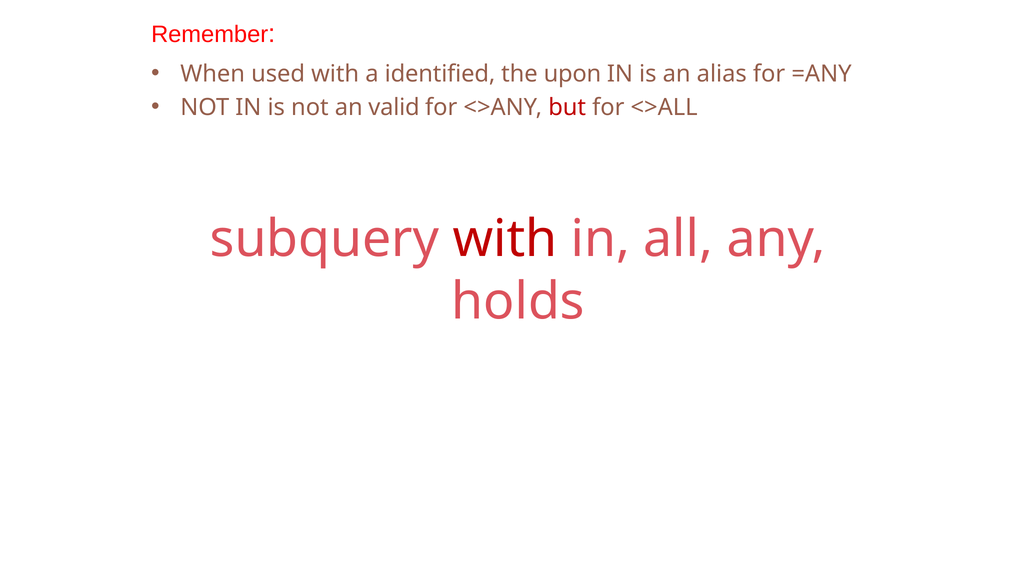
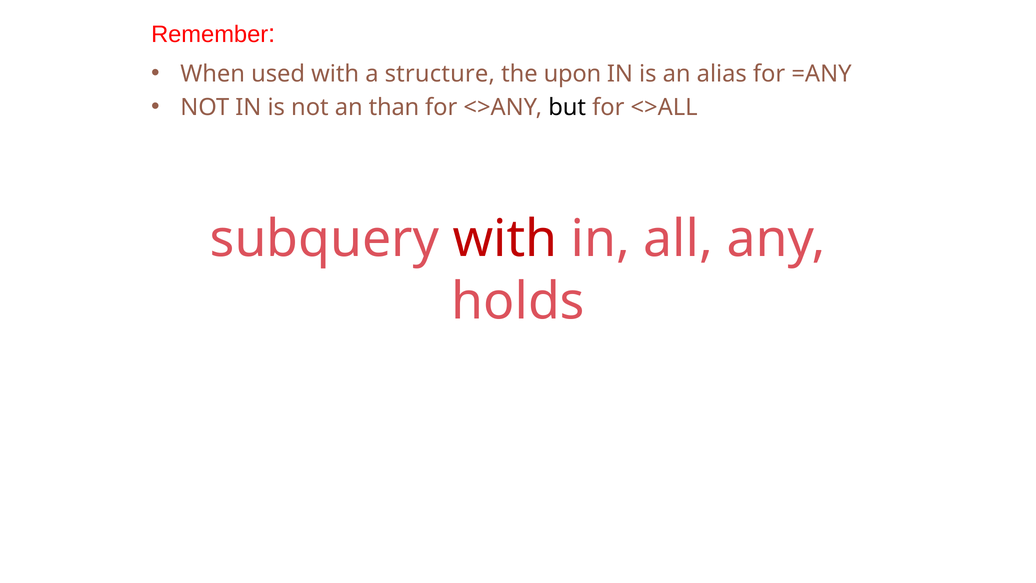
identified: identified -> structure (440, 74)
valid: valid -> than (394, 107)
but colour: red -> black (567, 107)
